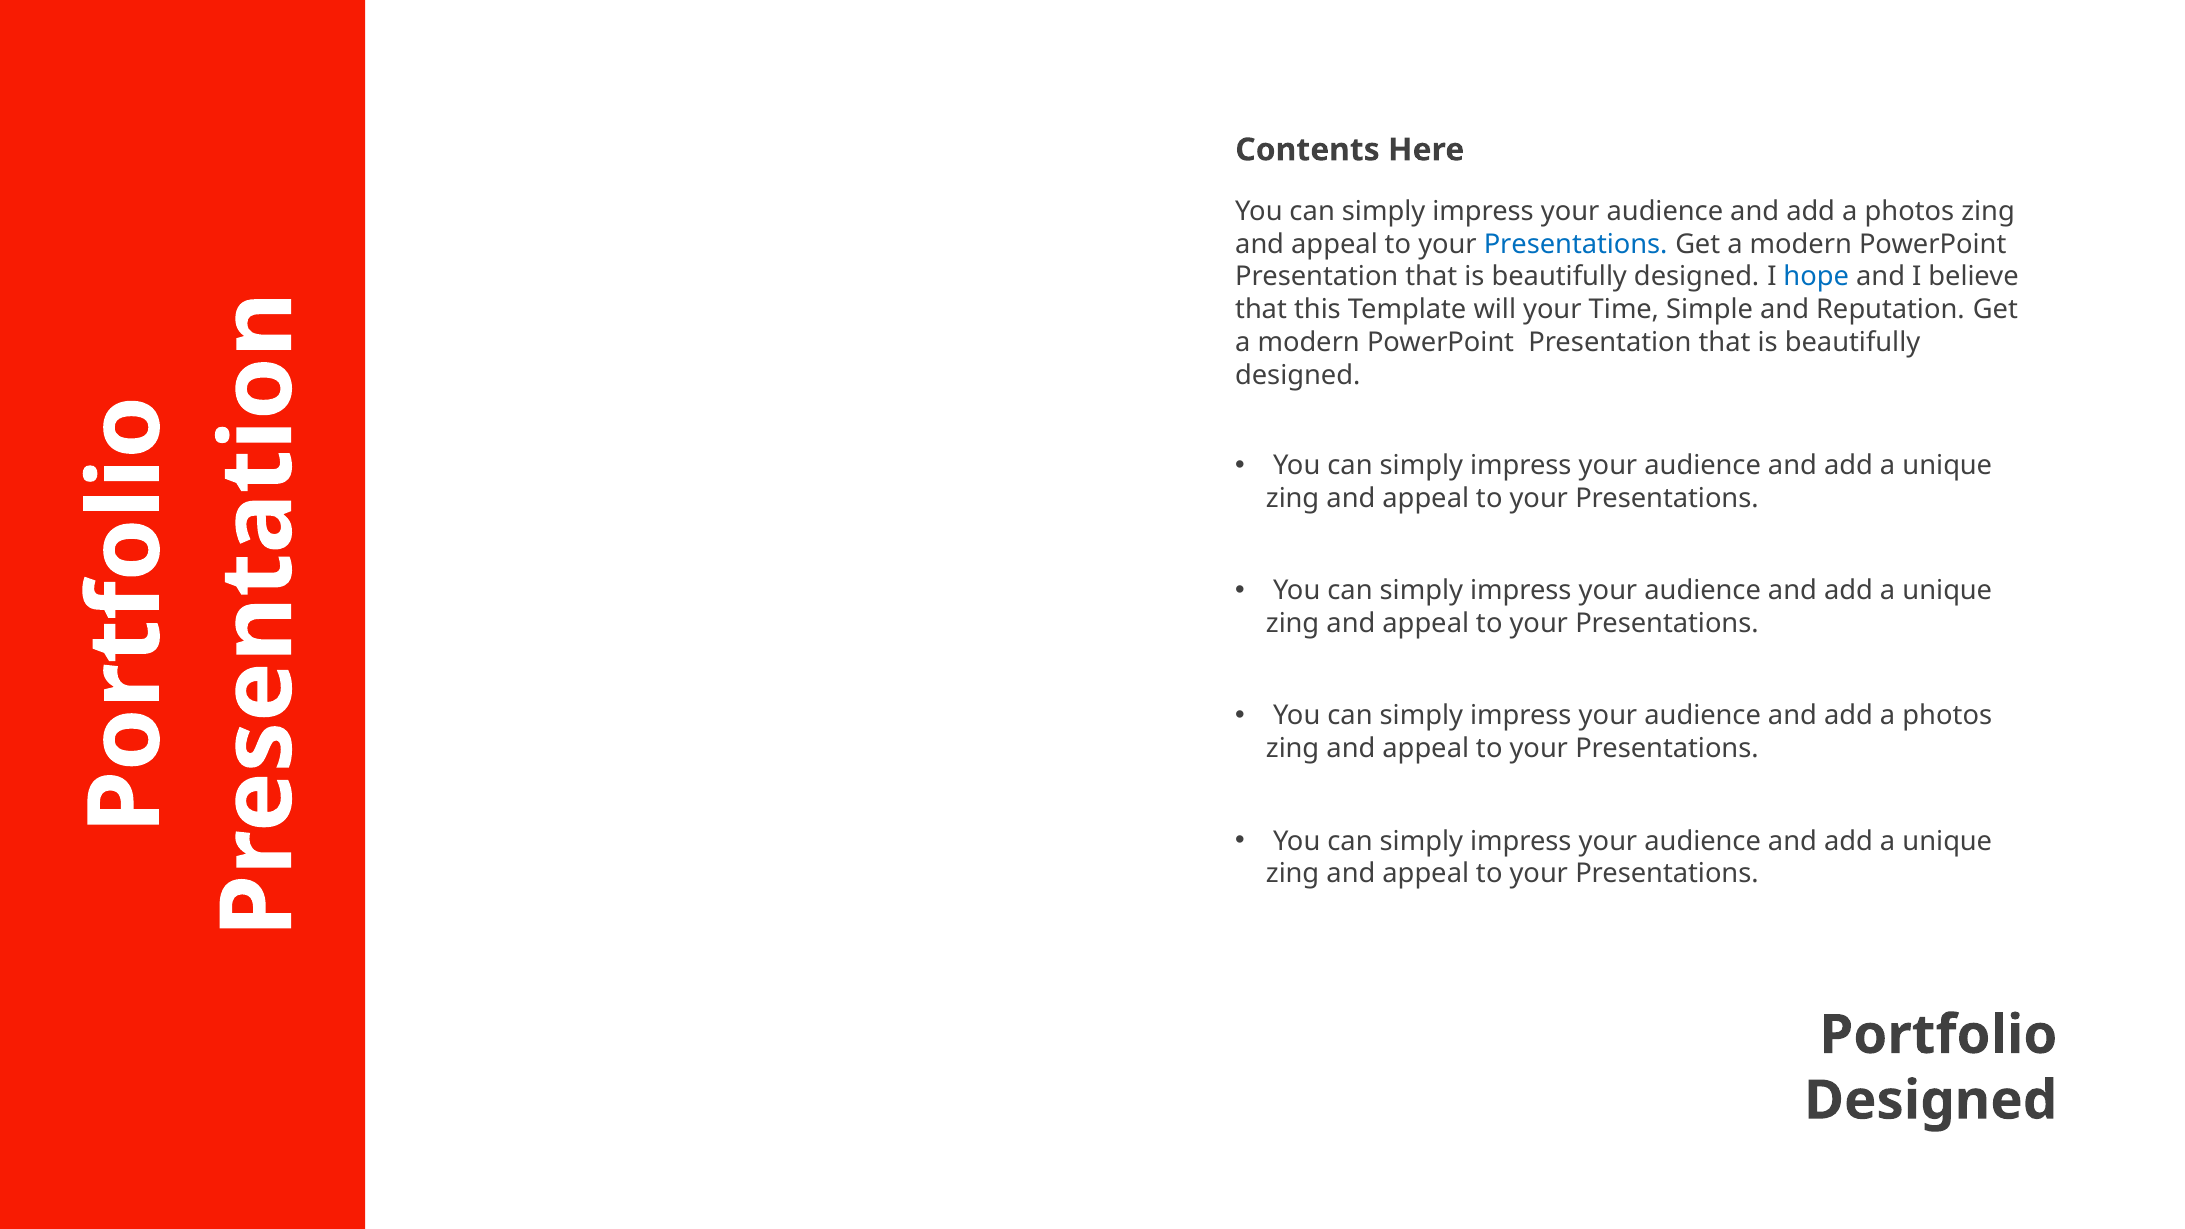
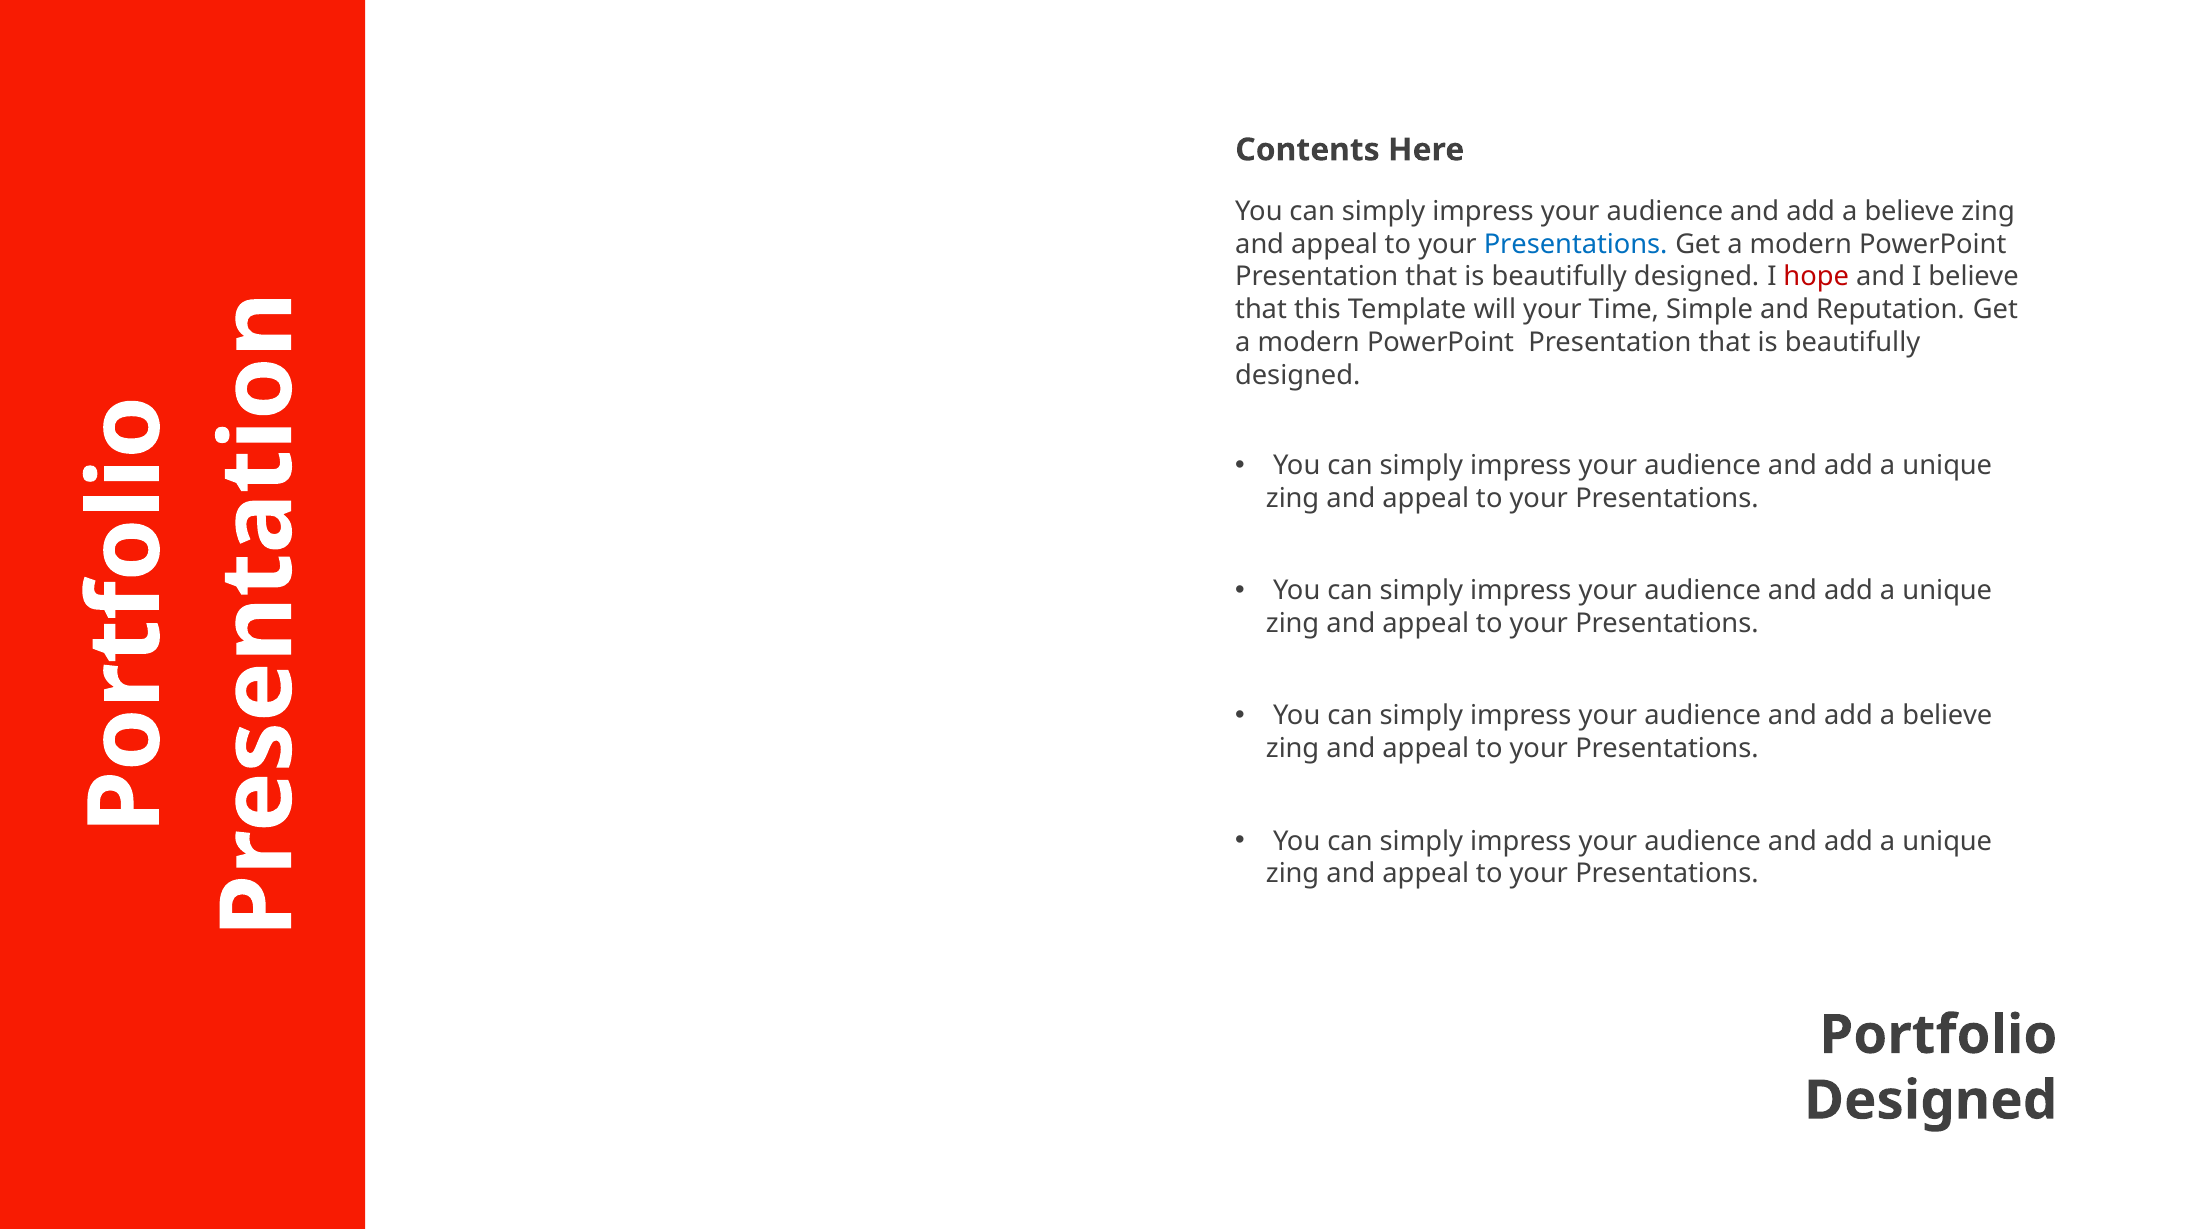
photos: photos -> believe (1910, 211)
hope colour: blue -> red (1816, 277)
photos: photos -> believe (1947, 716)
